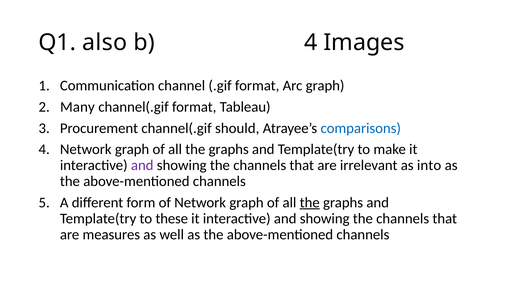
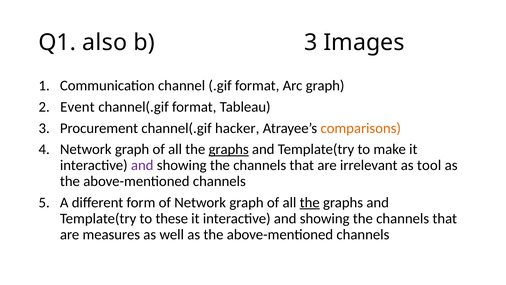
b 4: 4 -> 3 (311, 43)
Many: Many -> Event (77, 107)
should: should -> hacker (237, 128)
comparisons colour: blue -> orange (361, 128)
graphs underline: none -> present (229, 149)
into: into -> tool (429, 165)
